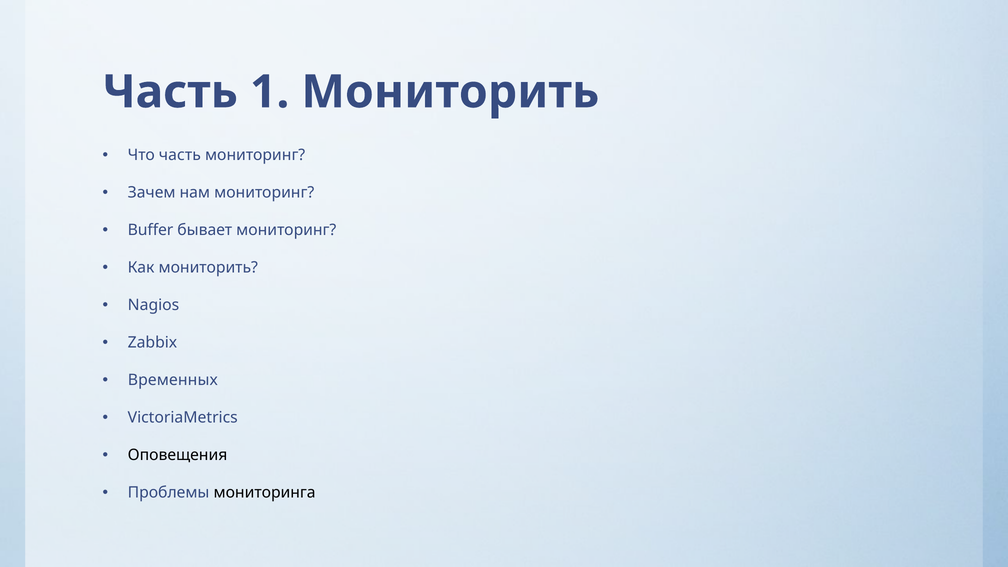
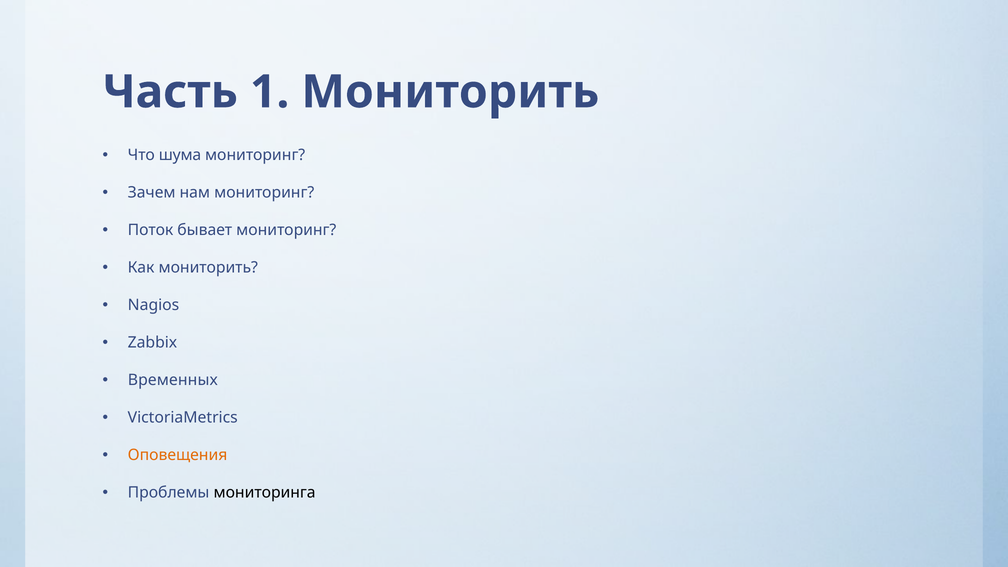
Что часть: часть -> шума (180, 155)
Buffer: Buffer -> Поток (151, 230)
Оповещения colour: black -> orange (178, 455)
